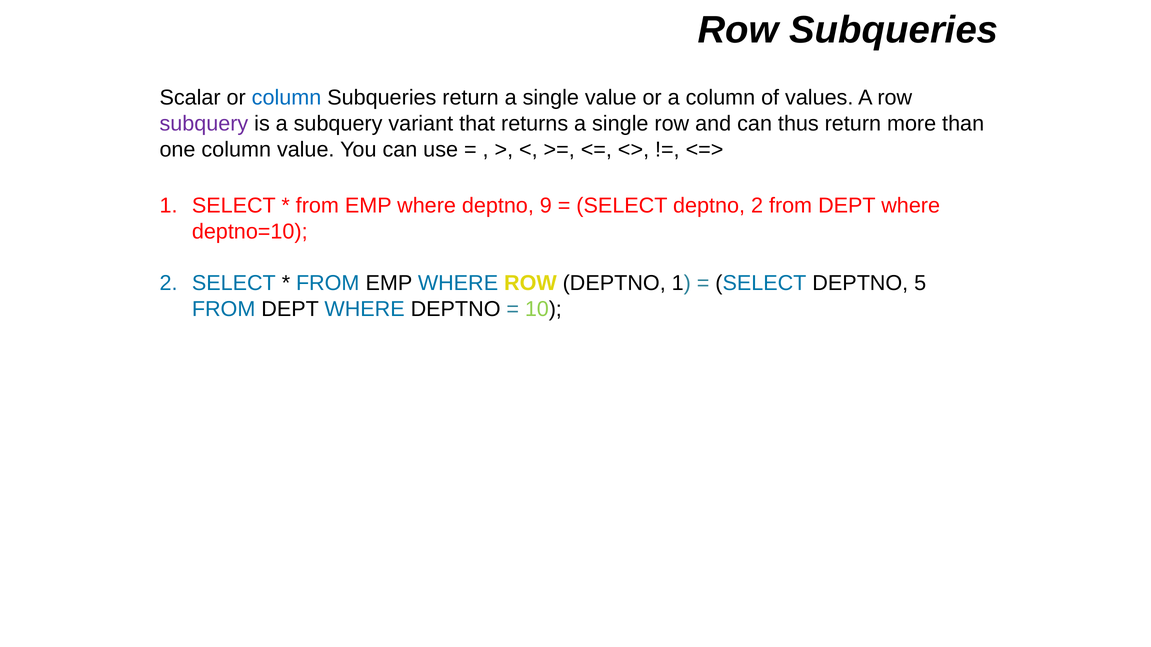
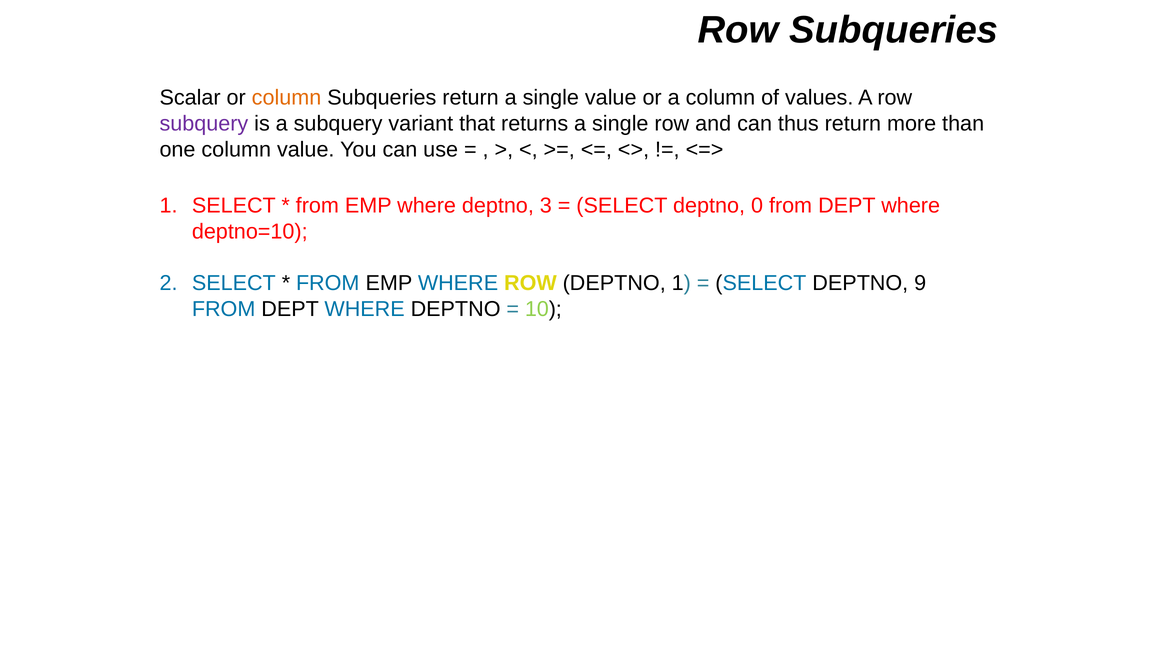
column colour: blue -> orange (287, 98)
9: 9 -> 3 (546, 206)
deptno 2: 2 -> 0 (757, 206)
5: 5 -> 9 (920, 283)
